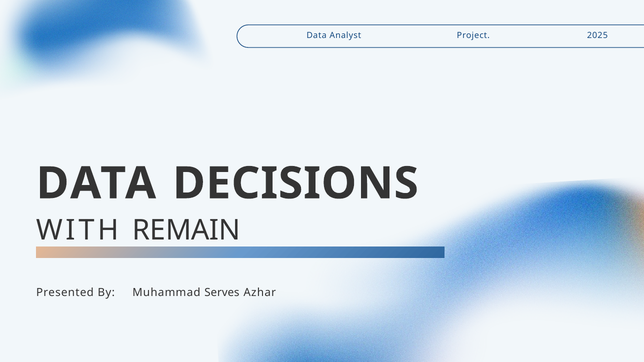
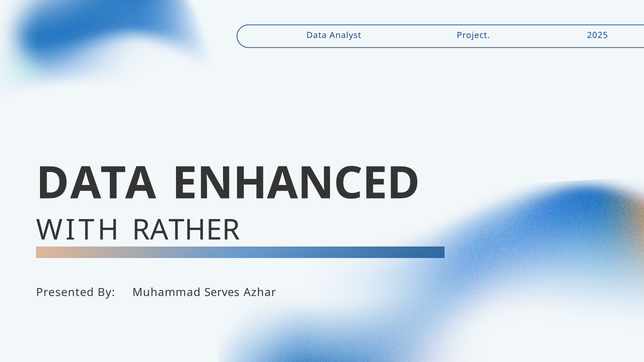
DECISIONS: DECISIONS -> ENHANCED (296, 184)
REMAIN: REMAIN -> RATHER (186, 230)
